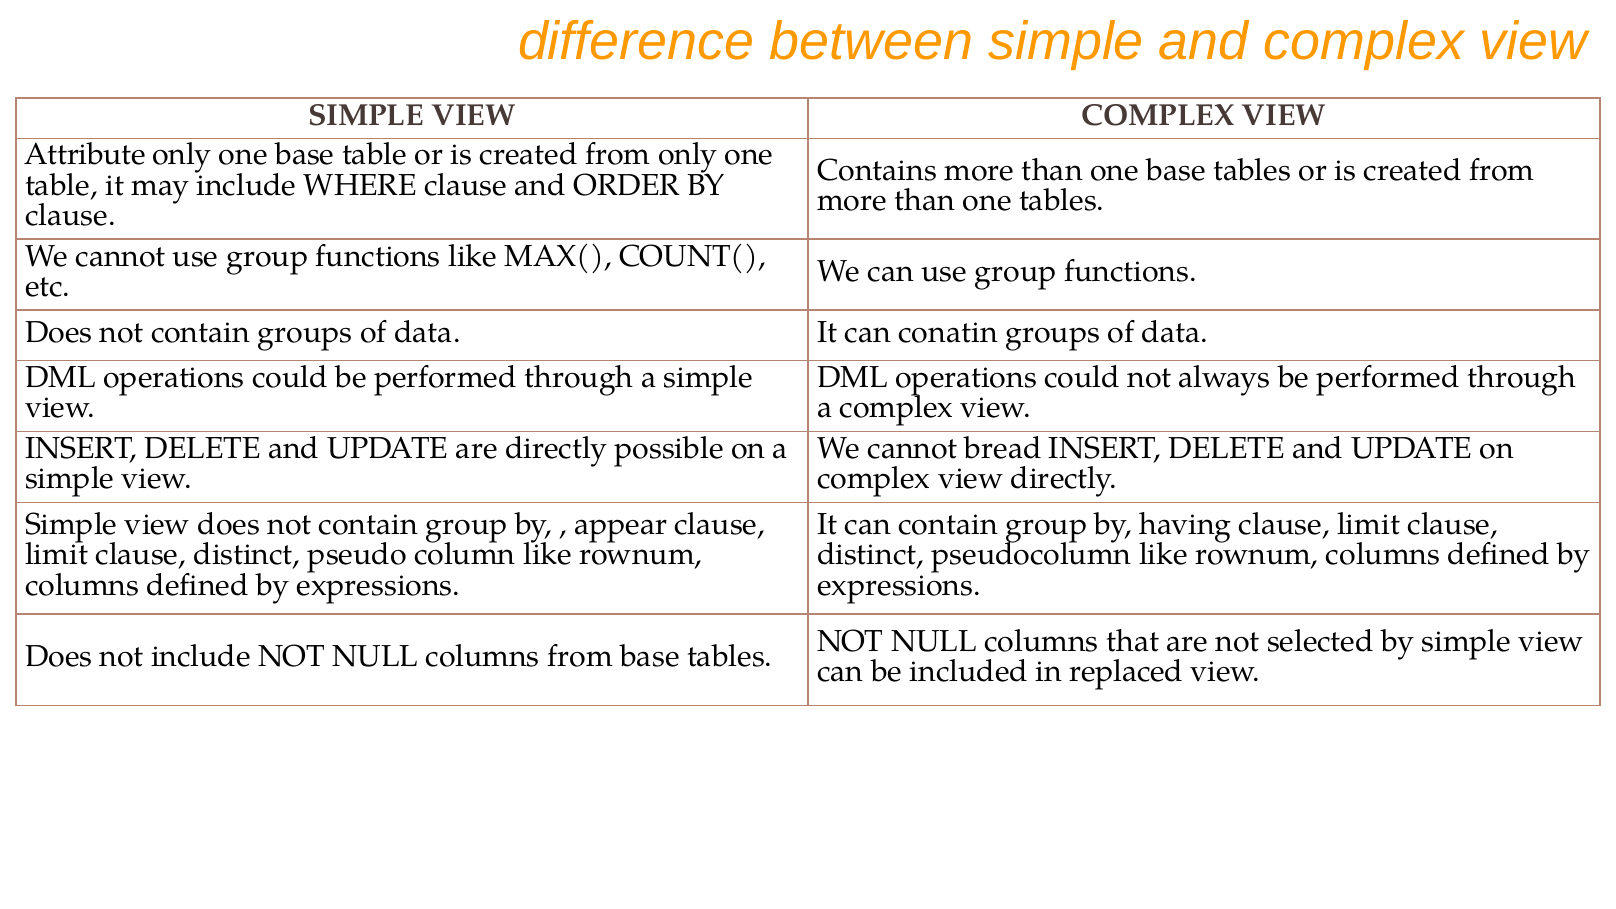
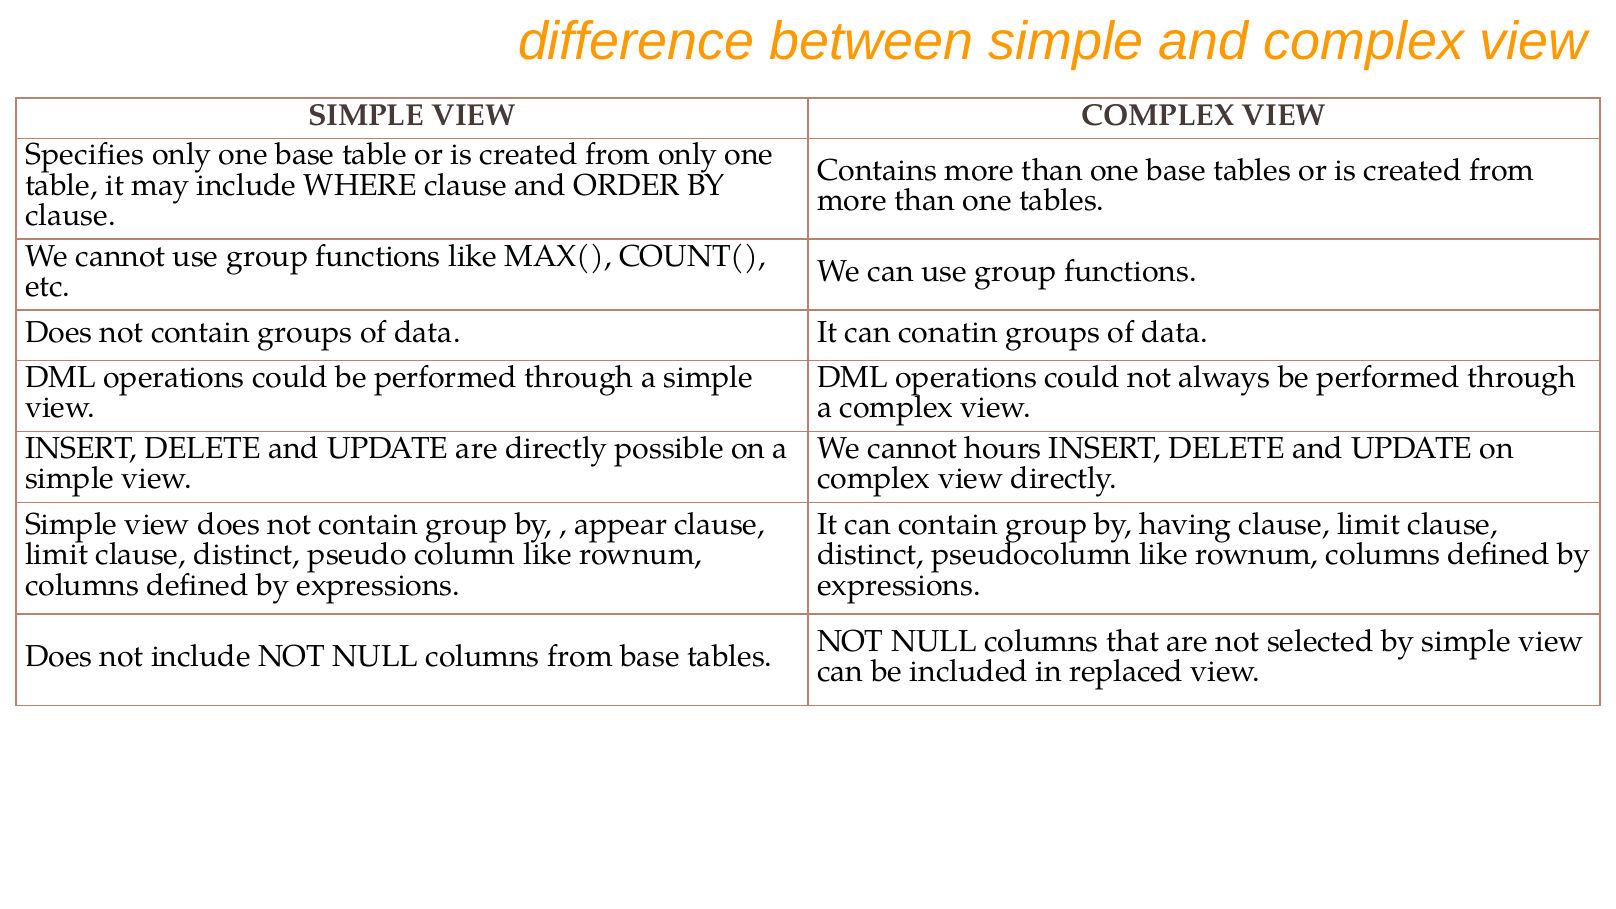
Attribute: Attribute -> Specifies (85, 155)
bread: bread -> hours (1003, 448)
